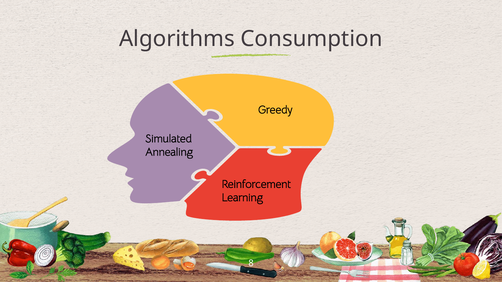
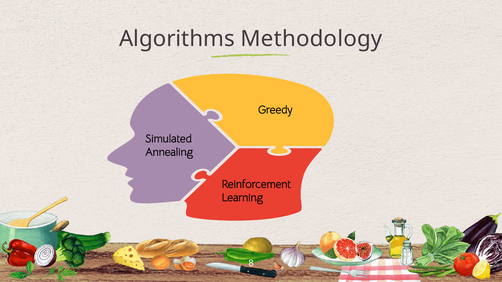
Consumption: Consumption -> Methodology (311, 39)
